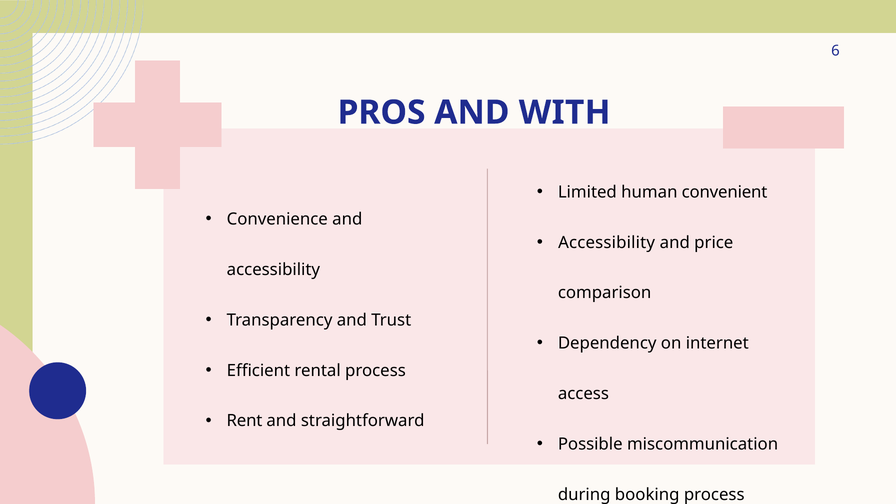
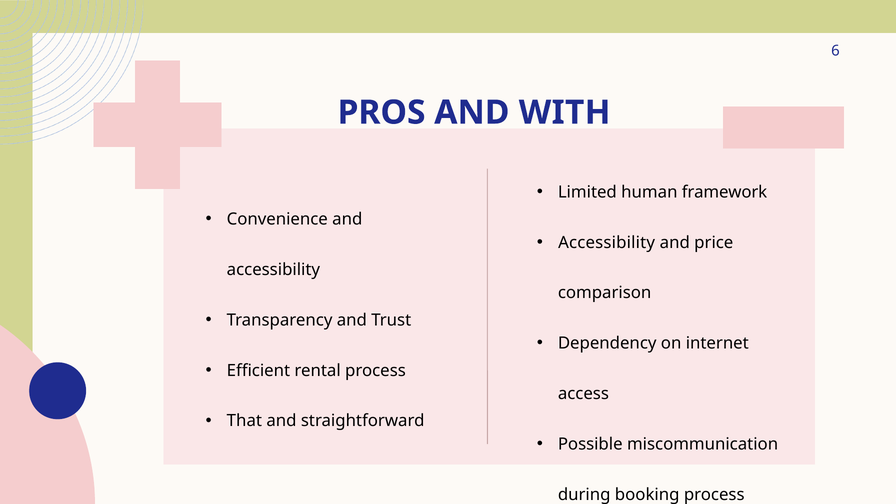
convenient: convenient -> framework (724, 192)
Rent: Rent -> That (244, 421)
